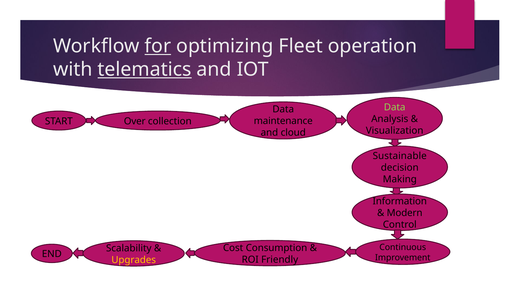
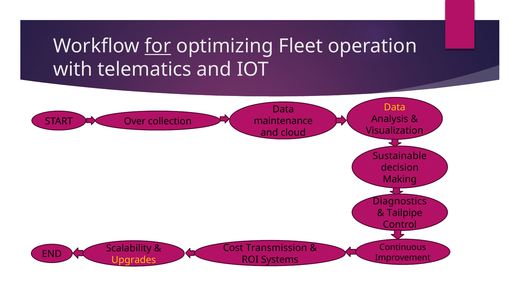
telematics underline: present -> none (145, 70)
Data colour: light green -> yellow (395, 108)
Information: Information -> Diagnostics (400, 202)
Modern: Modern -> Tailpipe (405, 213)
Consumption: Consumption -> Transmission (276, 248)
Friendly: Friendly -> Systems (280, 260)
